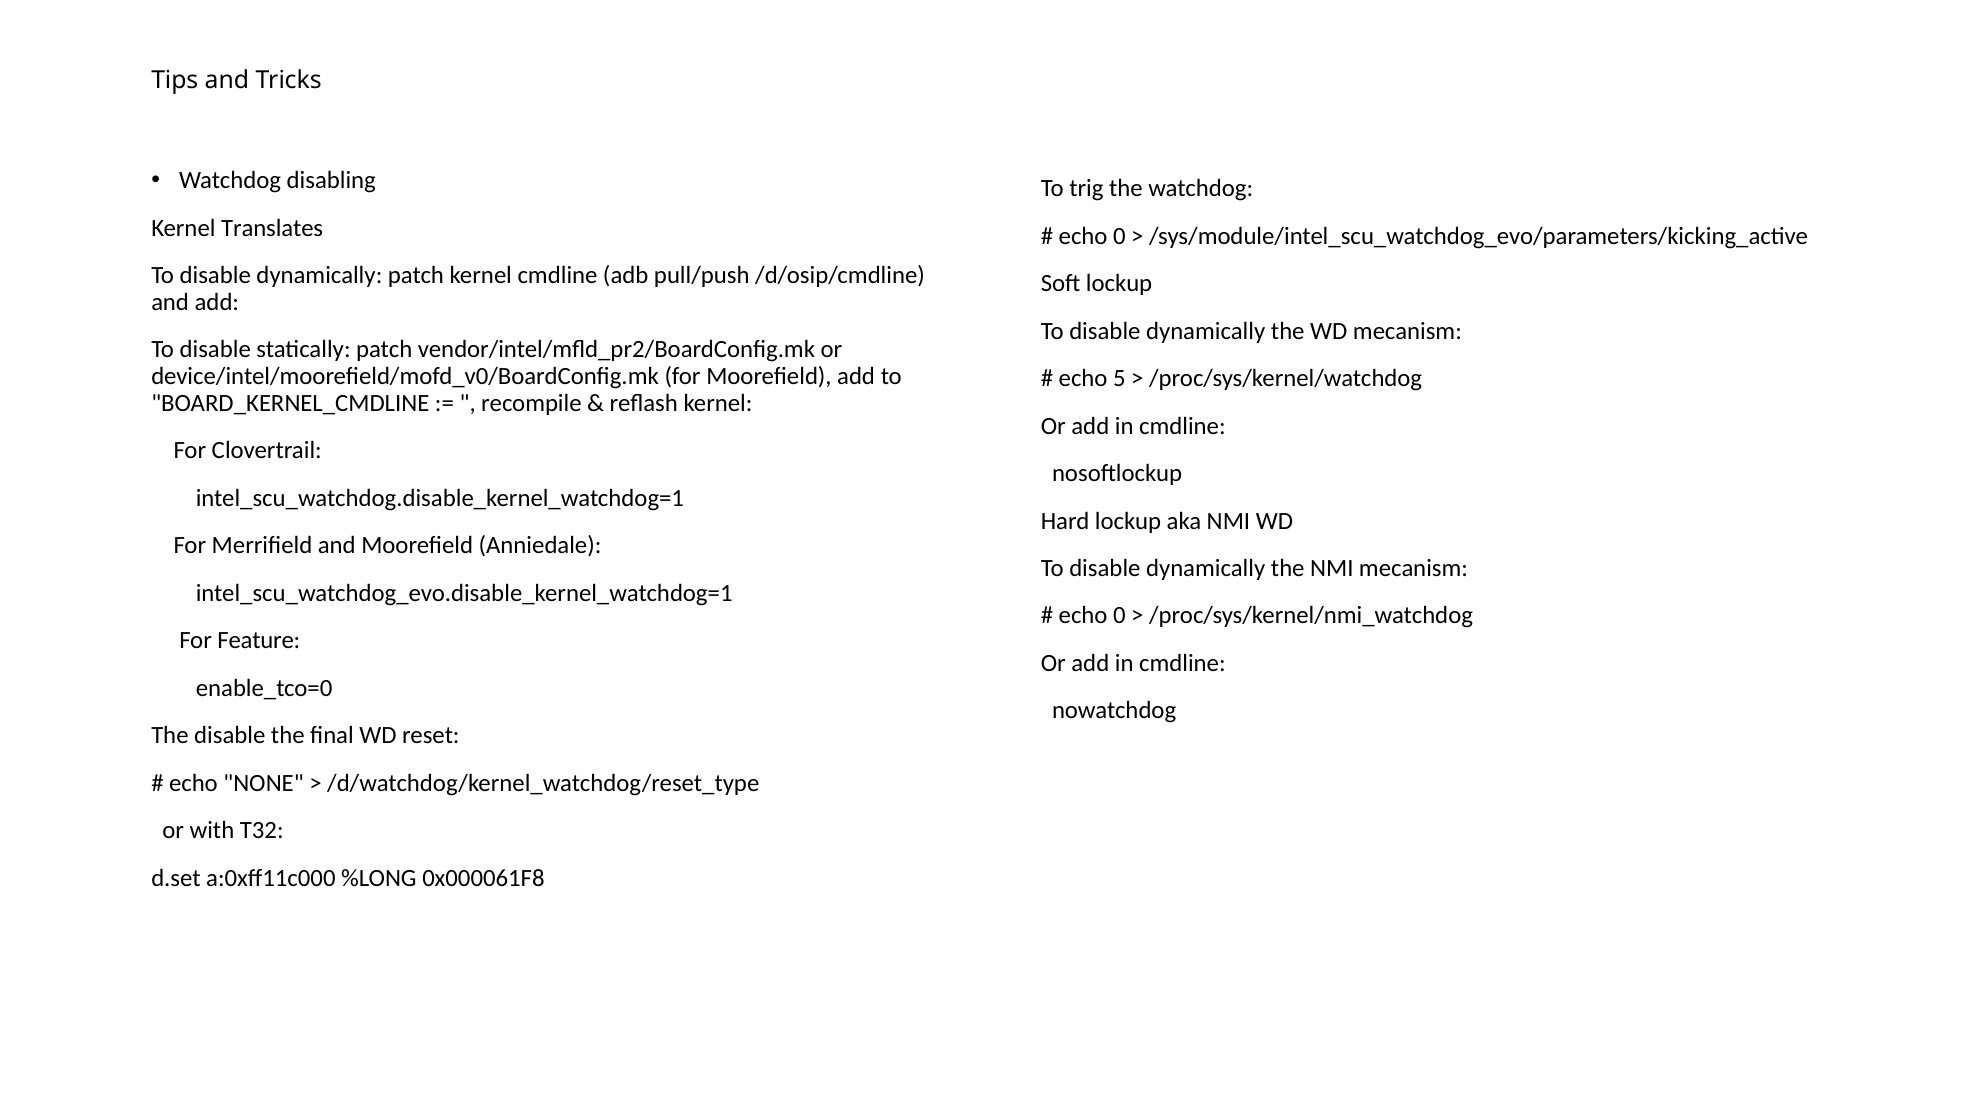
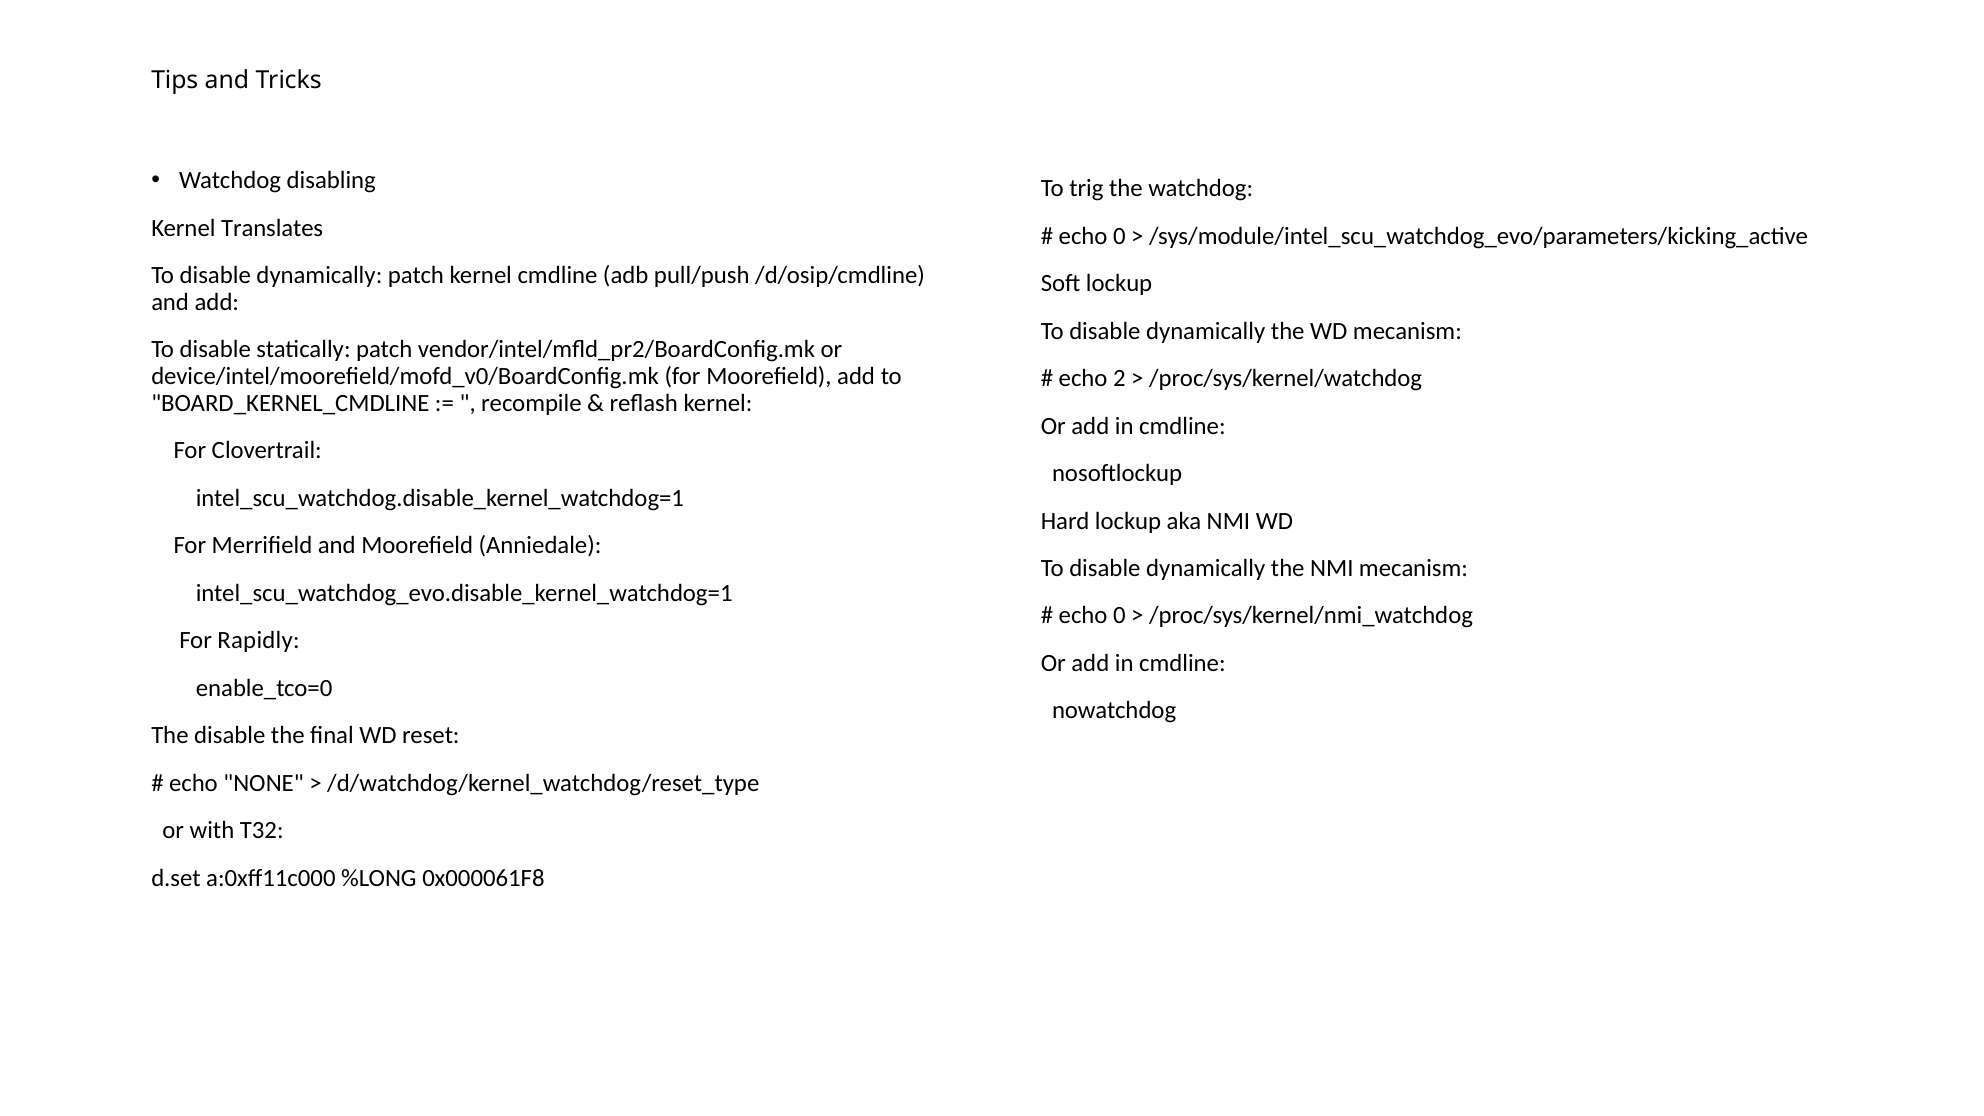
5: 5 -> 2 (1119, 379)
Feature: Feature -> Rapidly (259, 641)
